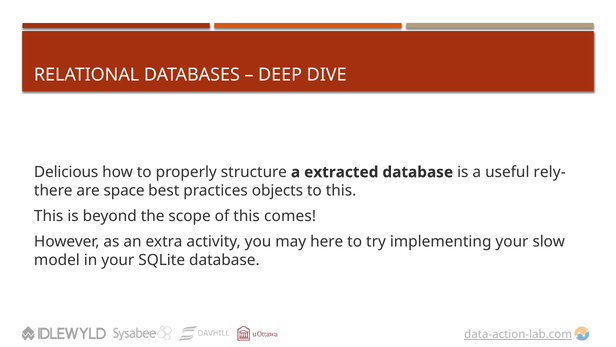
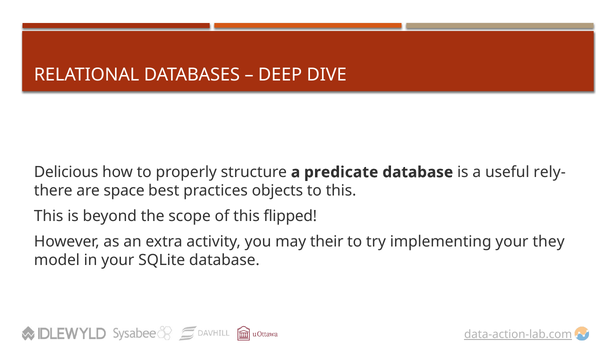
extracted: extracted -> predicate (341, 172)
comes: comes -> flipped (290, 216)
here: here -> their (327, 241)
slow: slow -> they (549, 241)
